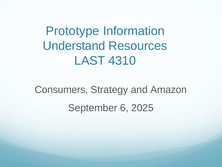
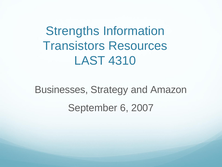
Prototype: Prototype -> Strengths (73, 31)
Understand: Understand -> Transistors (74, 46)
Consumers: Consumers -> Businesses (61, 89)
2025: 2025 -> 2007 (142, 108)
